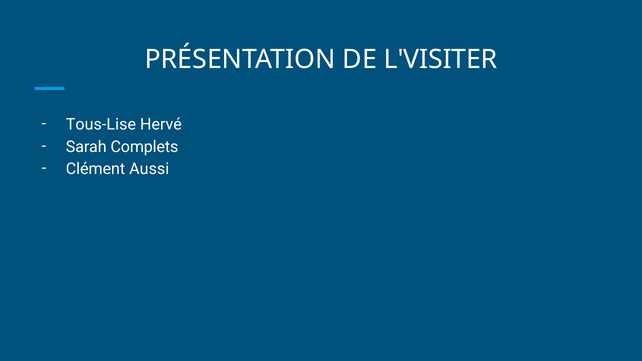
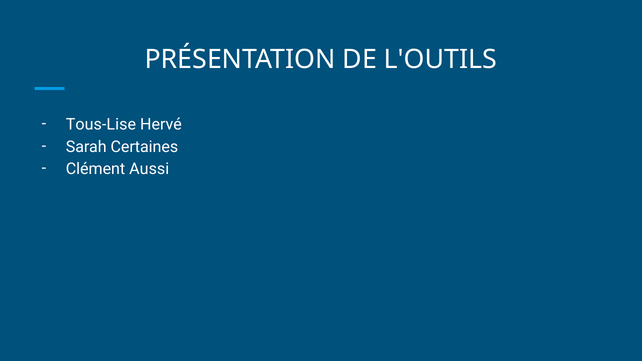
L'VISITER: L'VISITER -> L'OUTILS (440, 60)
Complets: Complets -> Certaines (144, 147)
